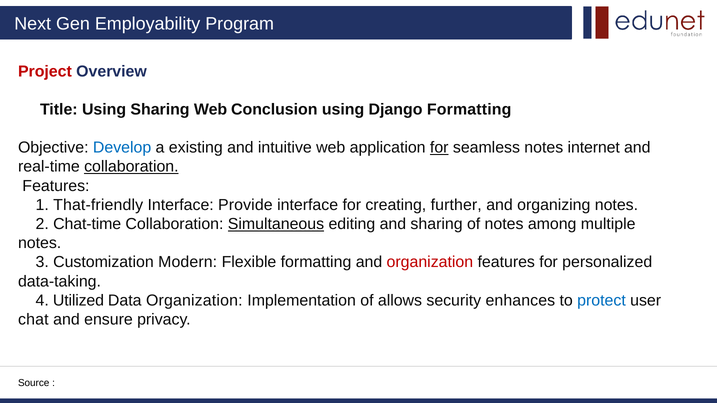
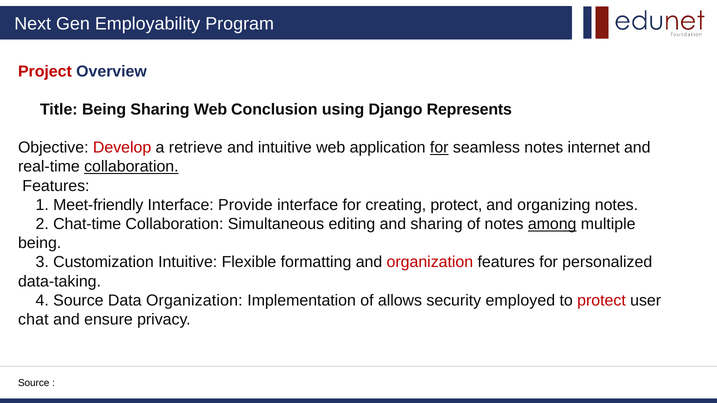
Title Using: Using -> Being (104, 110)
Django Formatting: Formatting -> Represents (469, 110)
Develop colour: blue -> red (122, 148)
existing: existing -> retrieve (196, 148)
That-friendly: That-friendly -> Meet-friendly (98, 205)
creating further: further -> protect (456, 205)
Simultaneous underline: present -> none (276, 224)
among underline: none -> present (552, 224)
notes: notes -> being (40, 243)
Customization Modern: Modern -> Intuitive (188, 262)
4 Utilized: Utilized -> Source (78, 301)
enhances: enhances -> employed (520, 301)
protect colour: blue -> red (602, 301)
